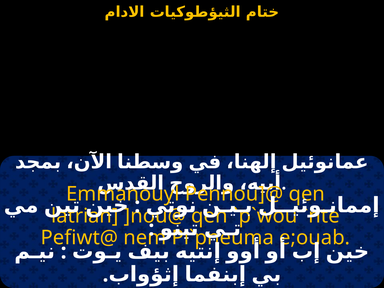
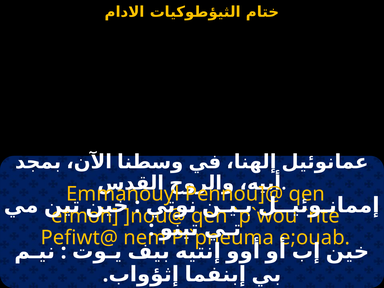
latrian: latrian -> efmoh (85, 216)
